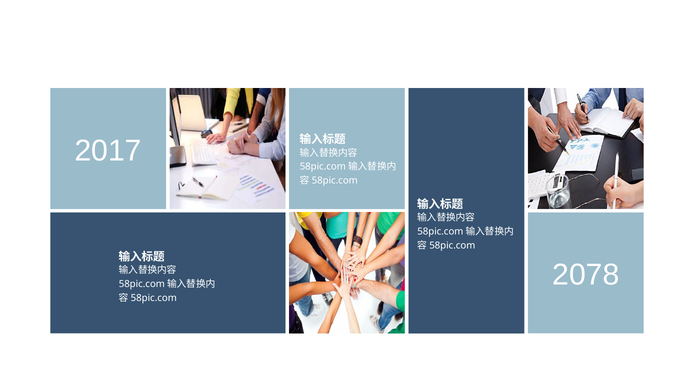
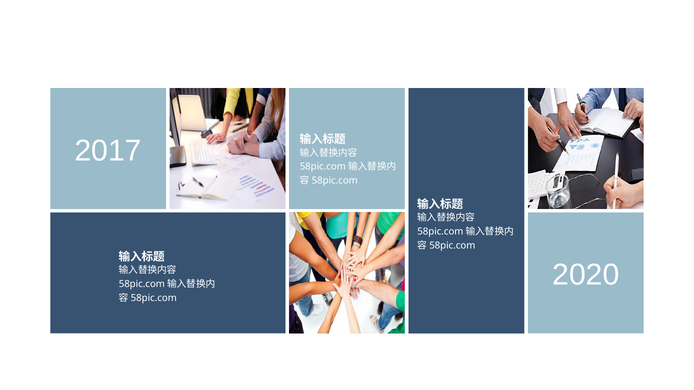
2078: 2078 -> 2020 (586, 275)
